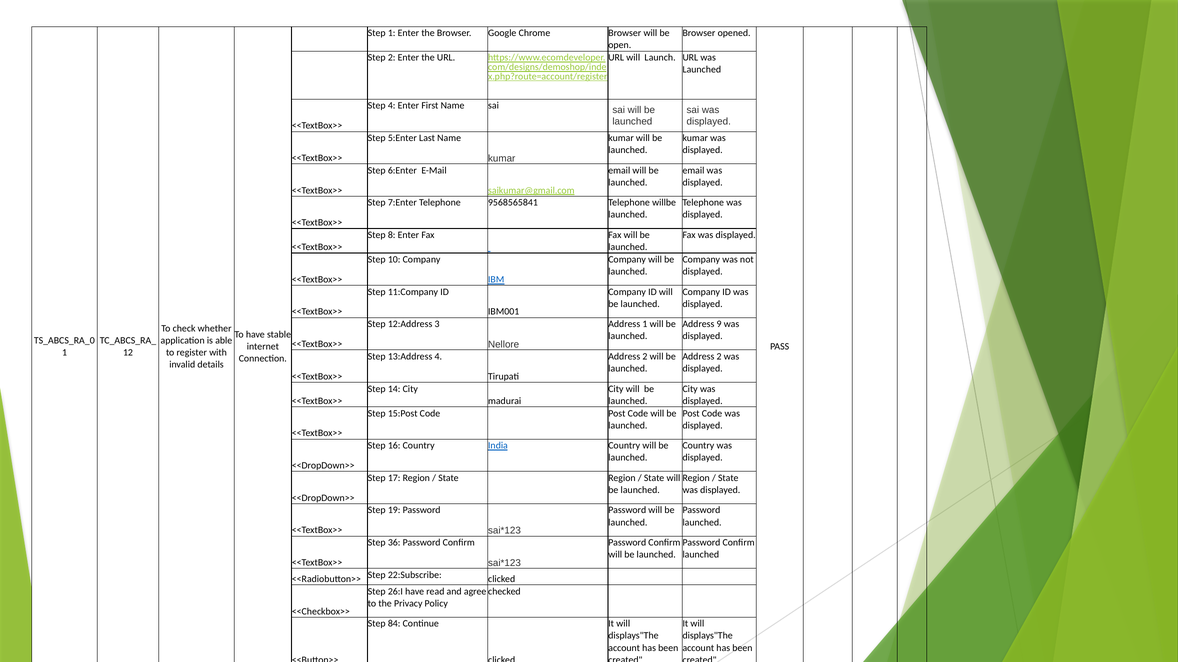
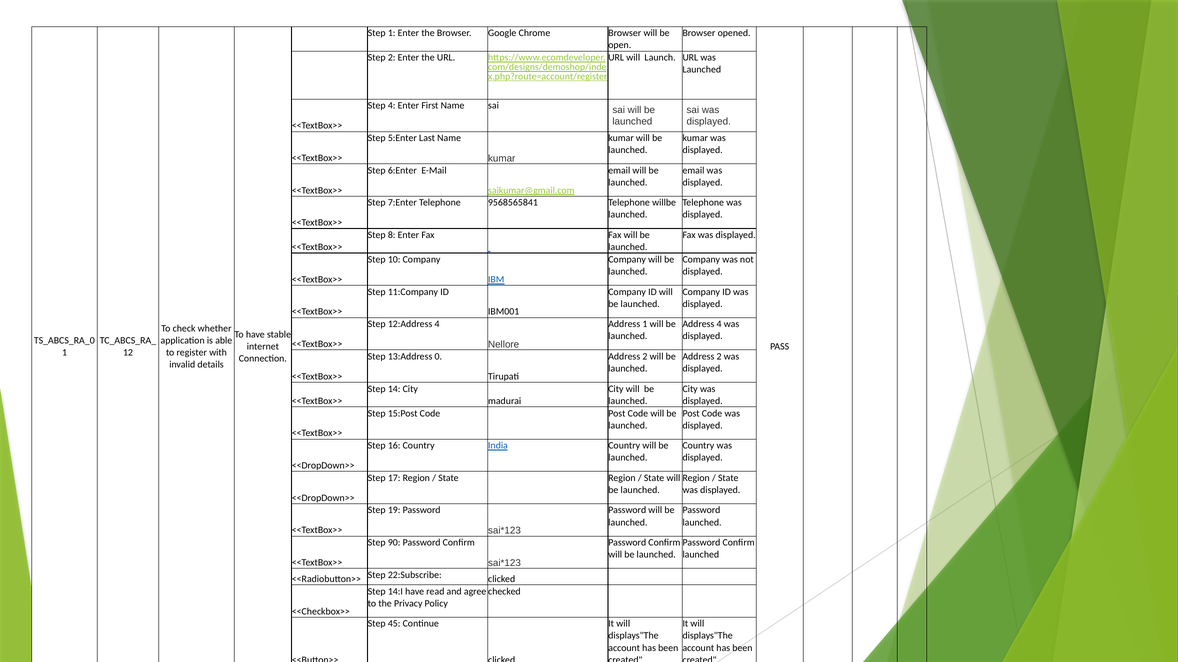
12:Address 3: 3 -> 4 (437, 324)
Address 9: 9 -> 4 (719, 324)
13:Address 4: 4 -> 0 (438, 357)
36: 36 -> 90 (394, 543)
26:I: 26:I -> 14:I (395, 592)
84: 84 -> 45 (394, 624)
